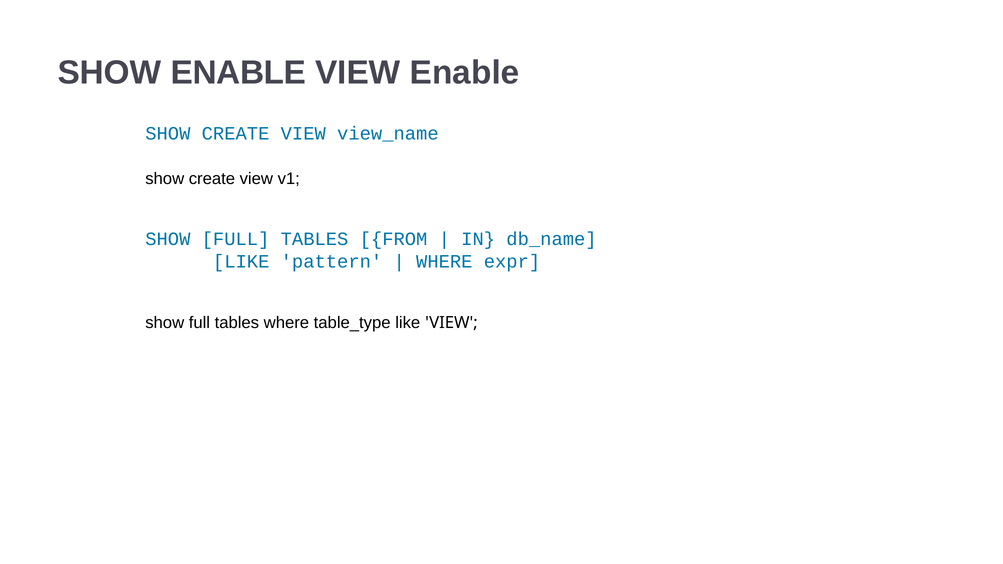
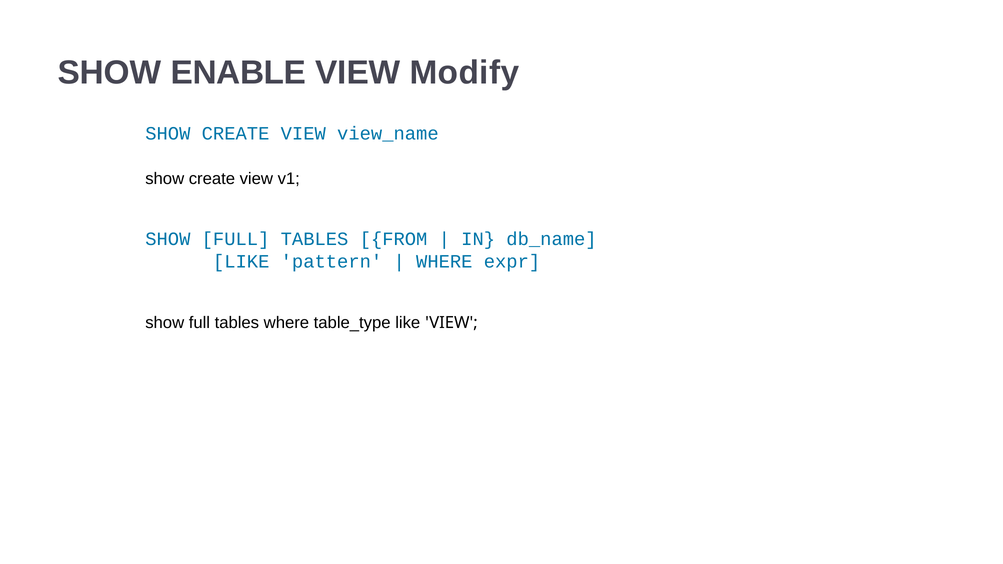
VIEW Enable: Enable -> Modify (464, 73)
